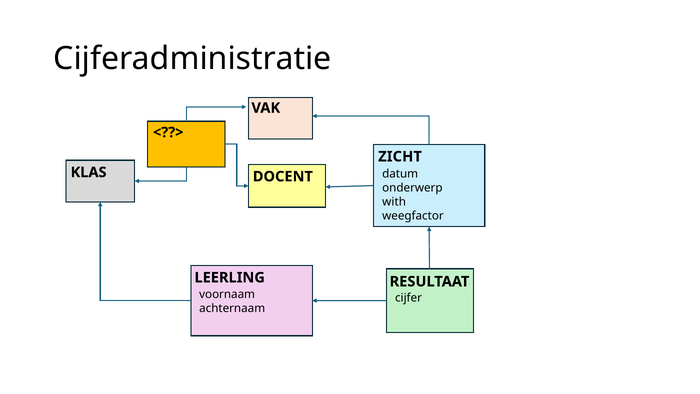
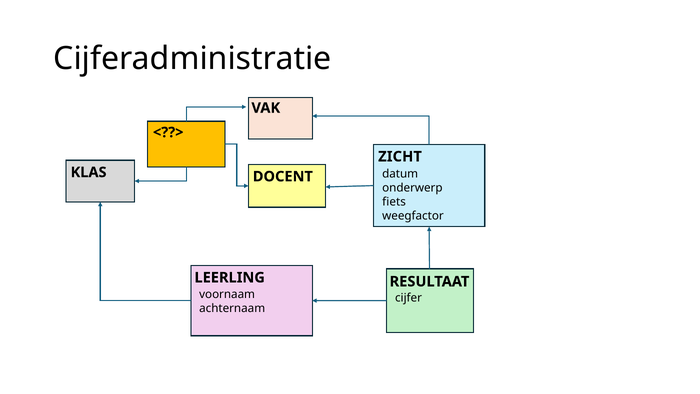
with: with -> fiets (394, 202)
